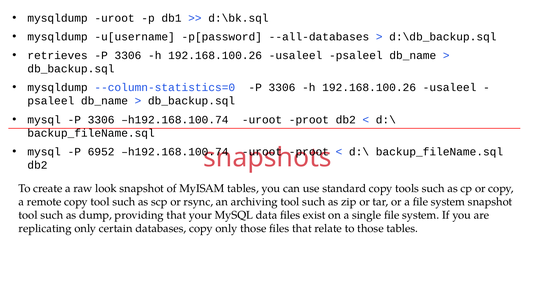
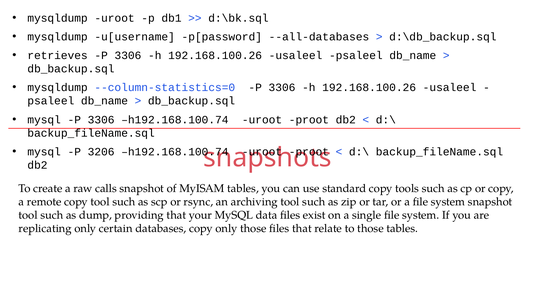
6952: 6952 -> 3206 (101, 152)
look: look -> calls (106, 188)
